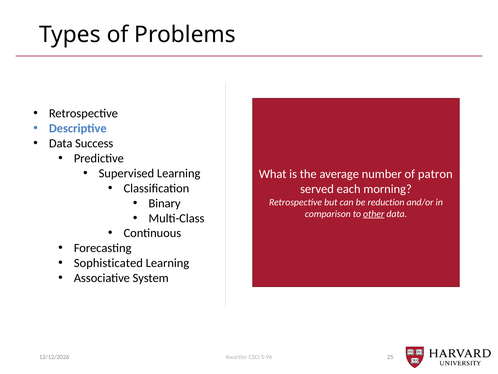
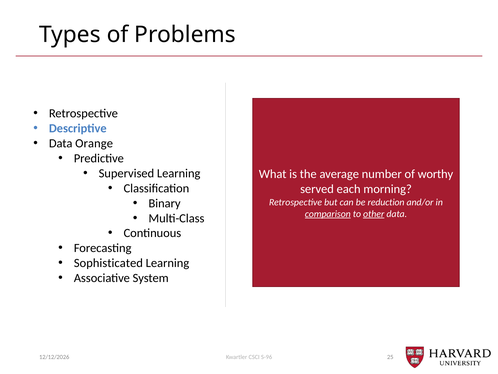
Success: Success -> Orange (94, 143)
patron: patron -> worthy (435, 174)
comparison underline: none -> present (328, 214)
